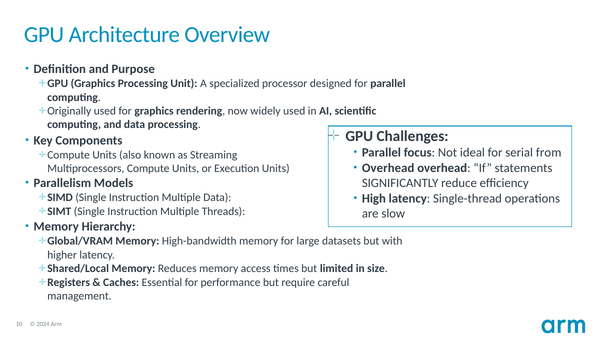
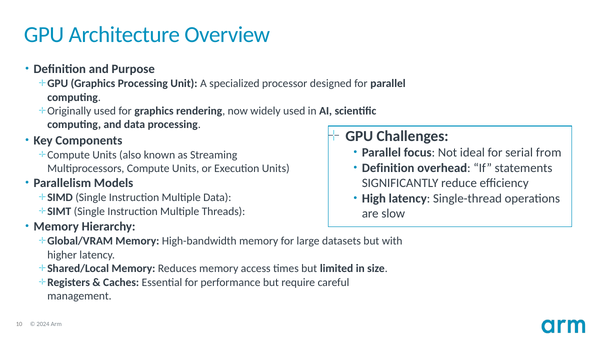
Overhead: Overhead -> Definition (388, 168)
